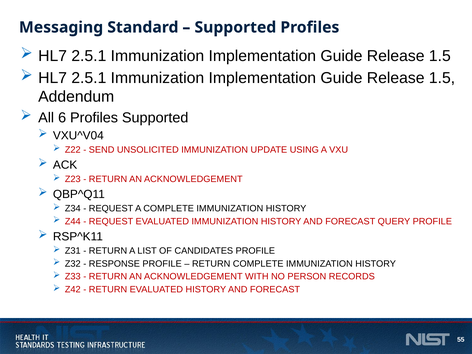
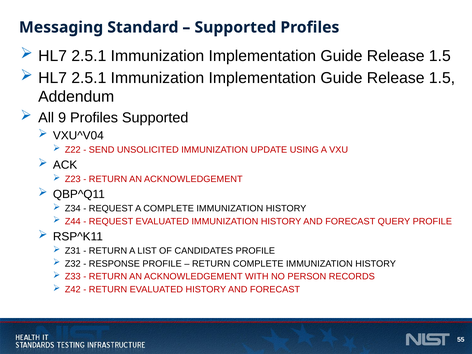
6: 6 -> 9 (62, 118)
